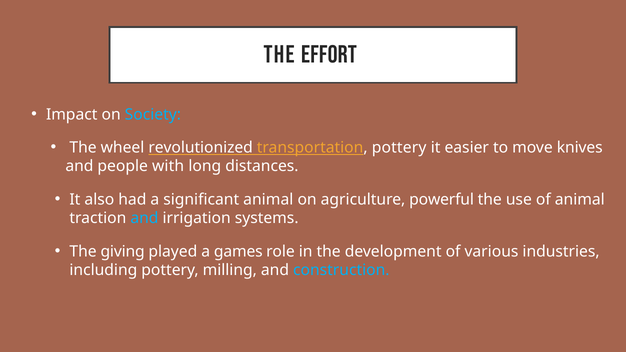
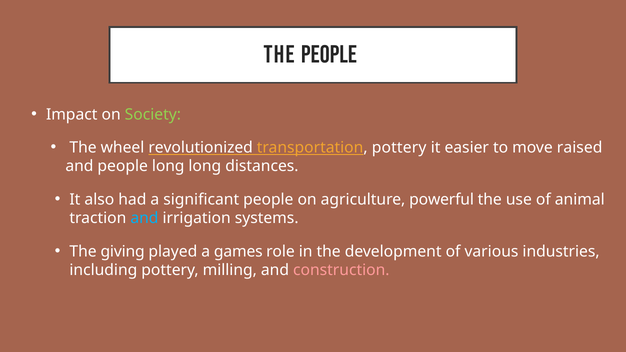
THE EFFORT: EFFORT -> PEOPLE (329, 55)
Society colour: light blue -> light green (153, 114)
knives: knives -> raised (580, 148)
people with: with -> long (168, 166)
significant animal: animal -> people (268, 200)
construction colour: light blue -> pink (341, 270)
